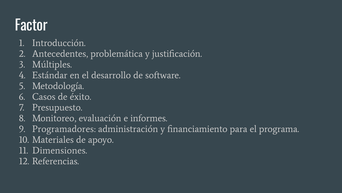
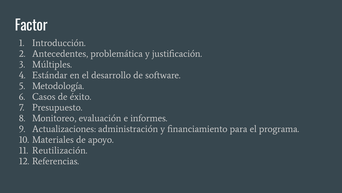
Programadores: Programadores -> Actualizaciones (64, 129)
Dimensiones: Dimensiones -> Reutilización (60, 150)
